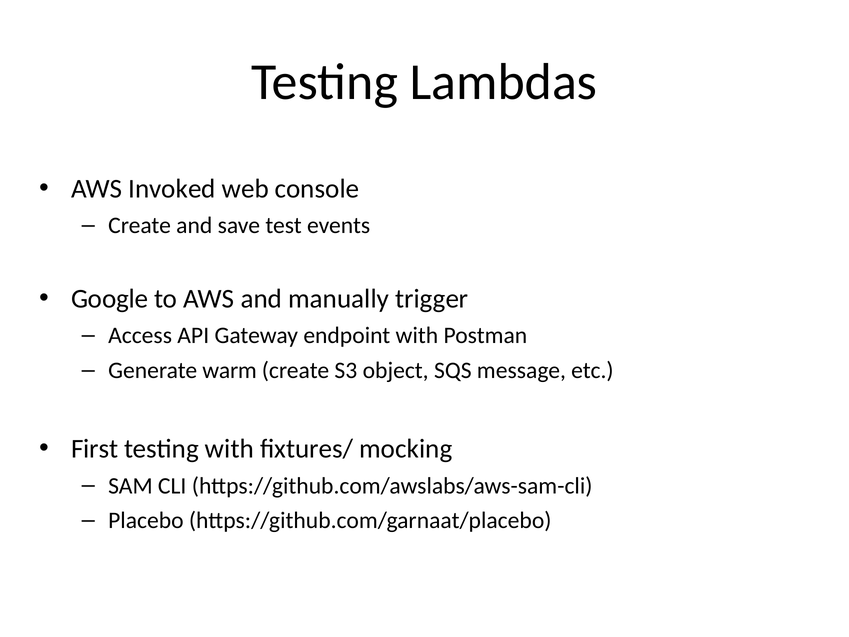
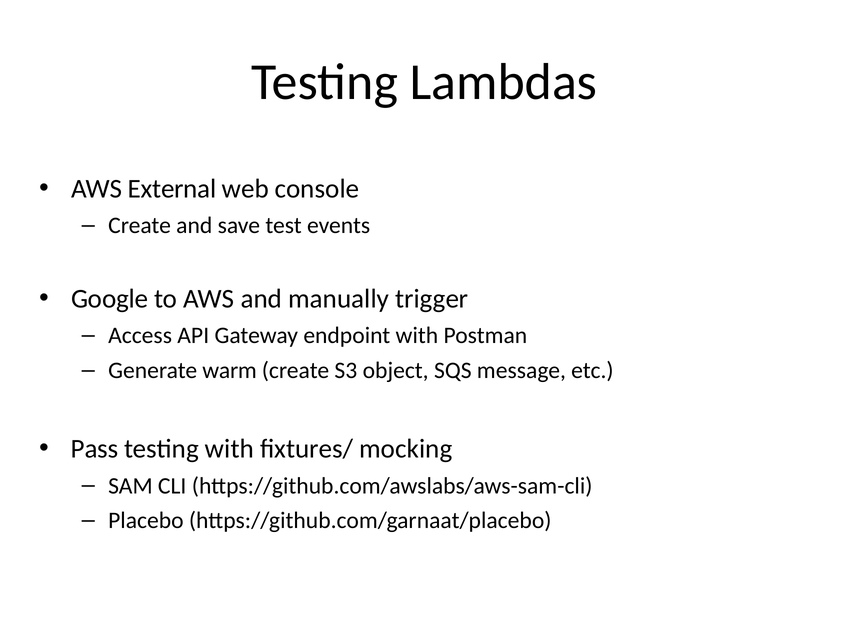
Invoked: Invoked -> External (172, 189)
First: First -> Pass (95, 449)
